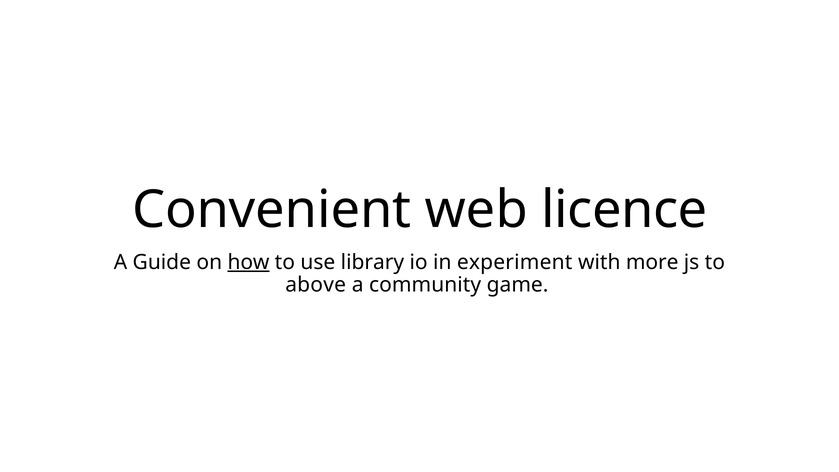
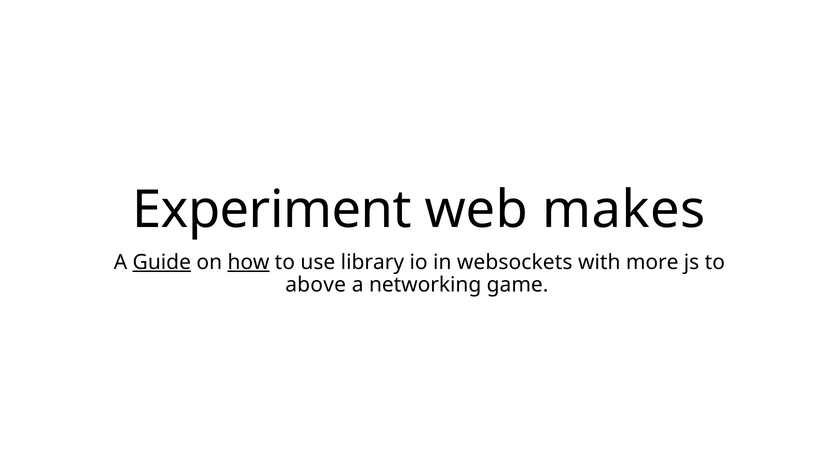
Convenient: Convenient -> Experiment (272, 210)
licence: licence -> makes (624, 210)
Guide underline: none -> present (162, 262)
experiment: experiment -> websockets (515, 262)
community: community -> networking (425, 285)
